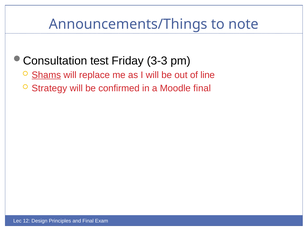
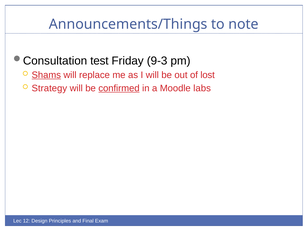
3-3: 3-3 -> 9-3 (157, 61)
line: line -> lost (208, 75)
confirmed underline: none -> present (119, 88)
Moodle final: final -> labs (202, 88)
